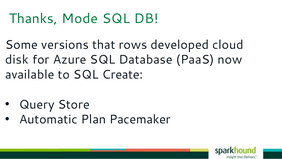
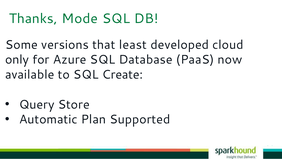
rows: rows -> least (133, 45)
disk: disk -> only (17, 60)
Pacemaker: Pacemaker -> Supported (140, 119)
